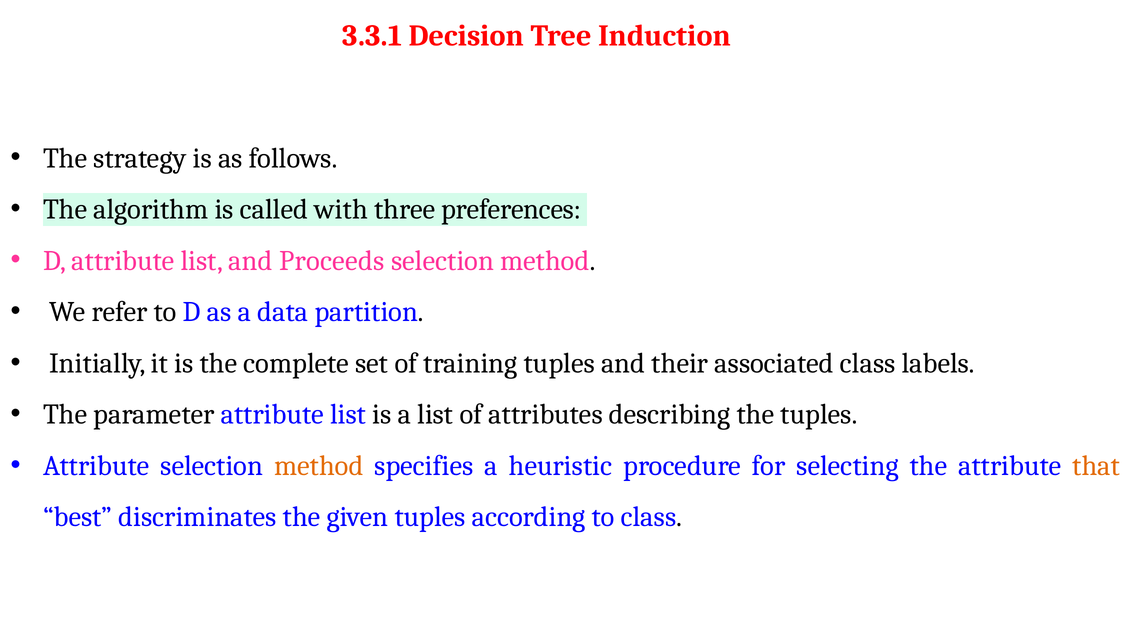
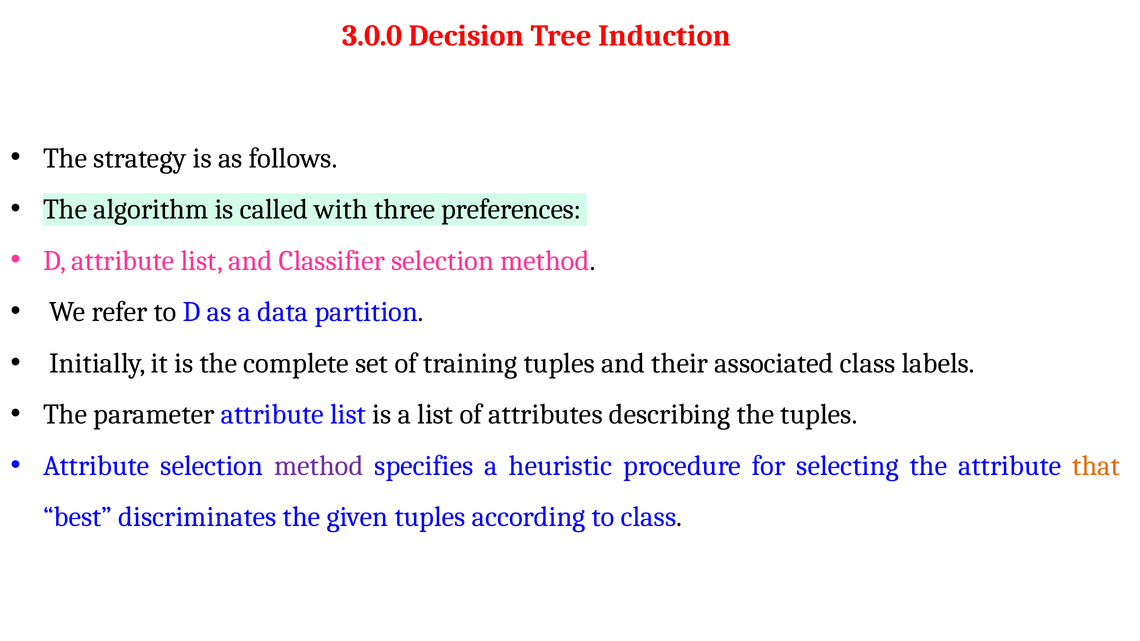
3.3.1: 3.3.1 -> 3.0.0 (372, 36)
Proceeds: Proceeds -> Classifier (332, 261)
method colour: orange -> purple (319, 466)
